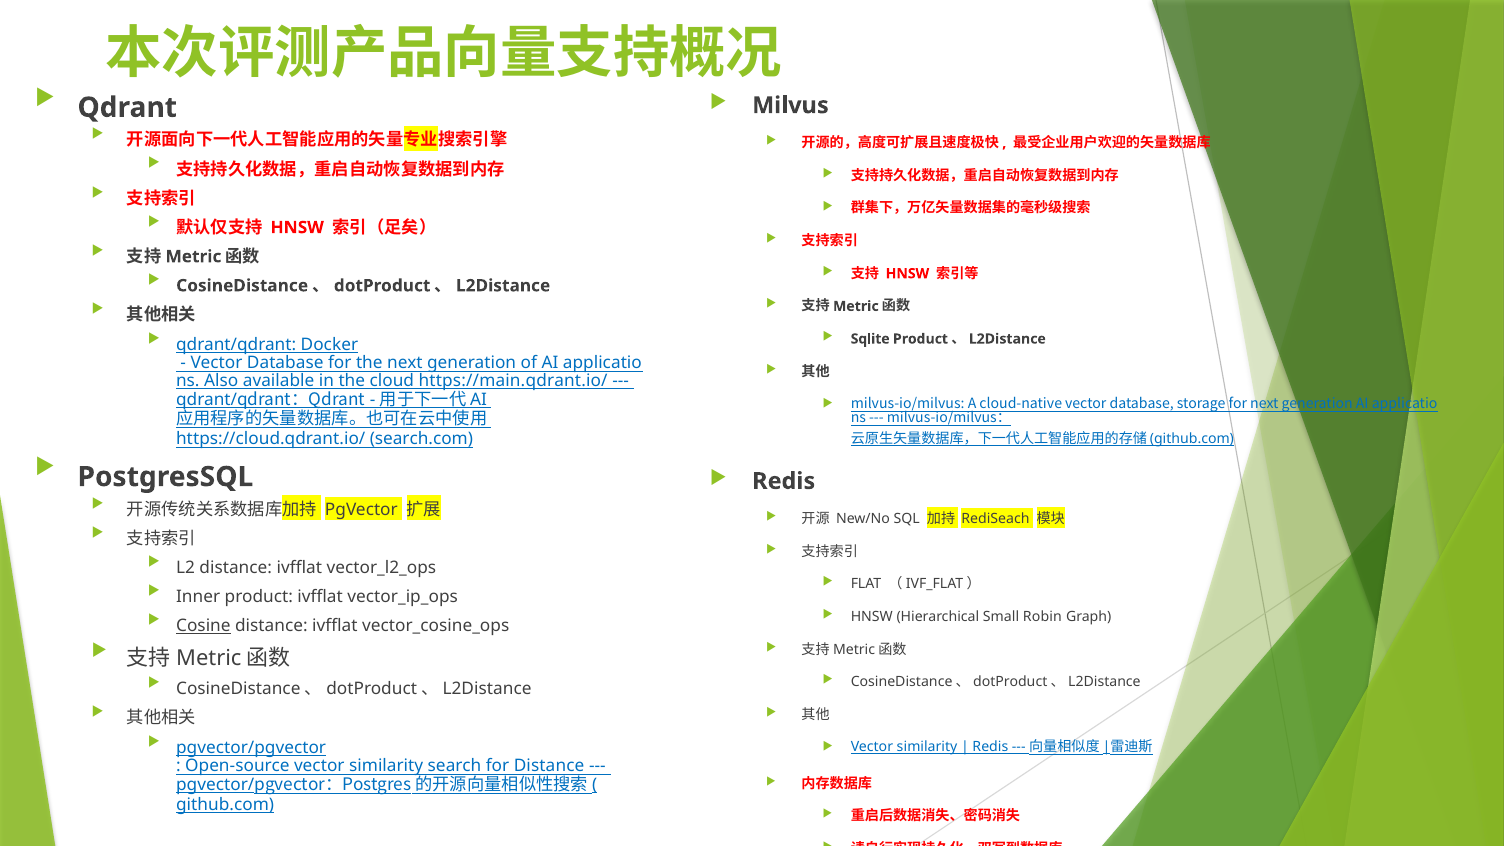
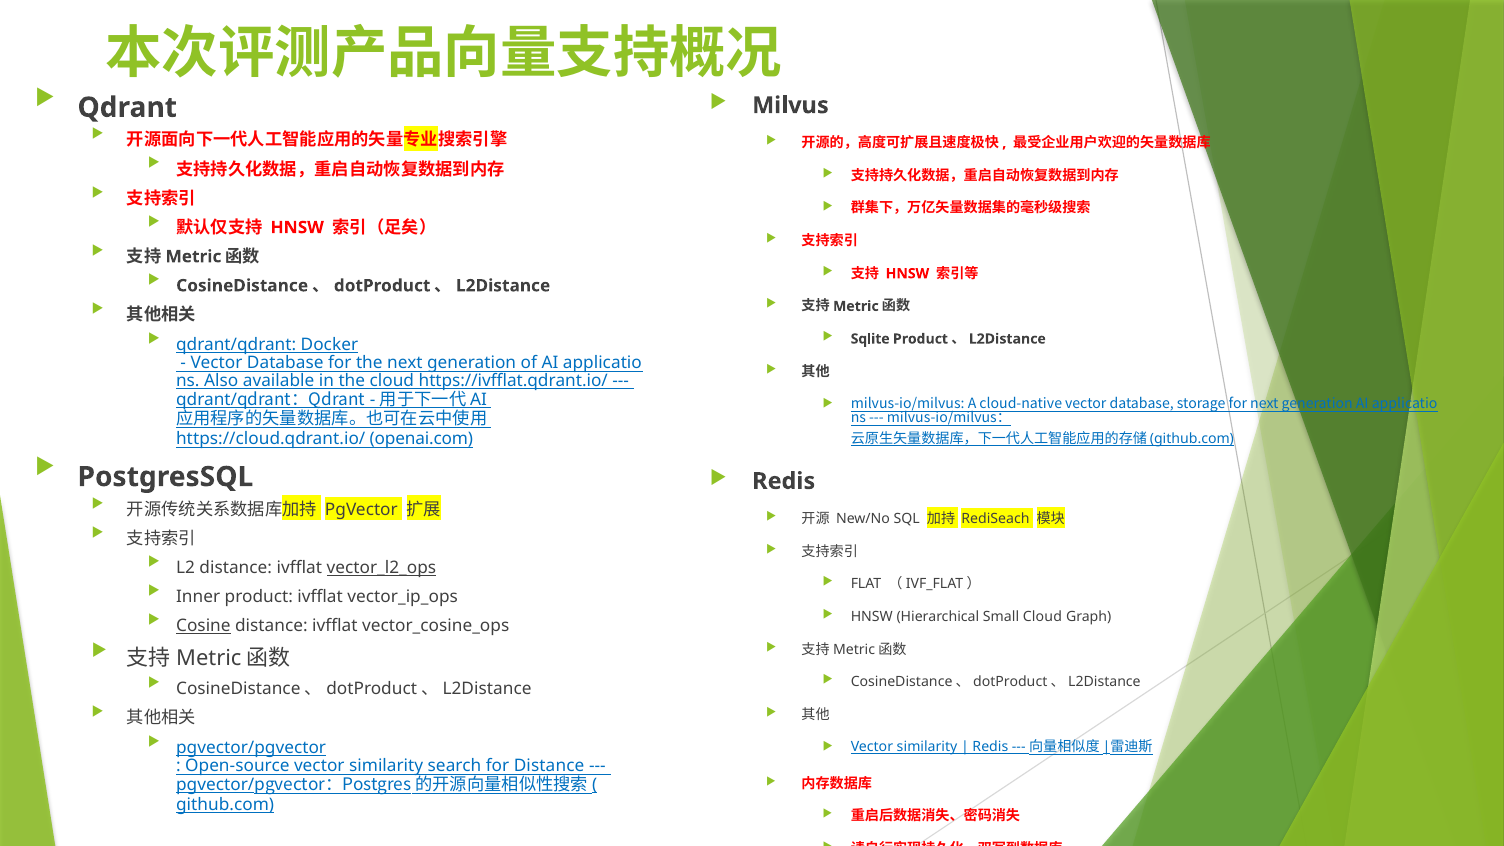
https://main.qdrant.io/: https://main.qdrant.io/ -> https://ivfflat.qdrant.io/ (513, 381)
search.com: search.com -> openai.com (421, 439)
vector_l2_ops underline: none -> present (381, 568)
Small Robin: Robin -> Cloud (1042, 617)
